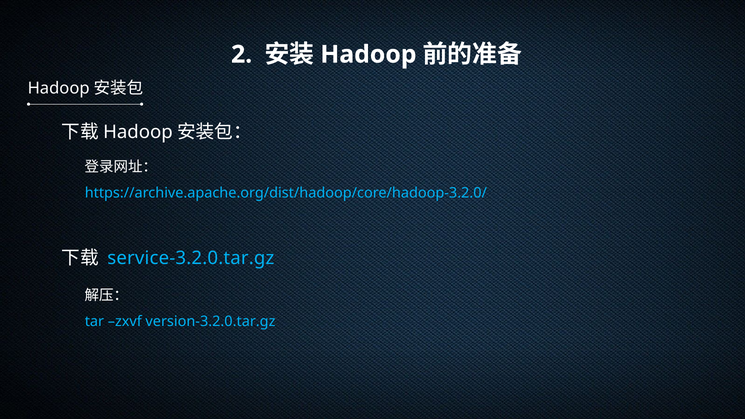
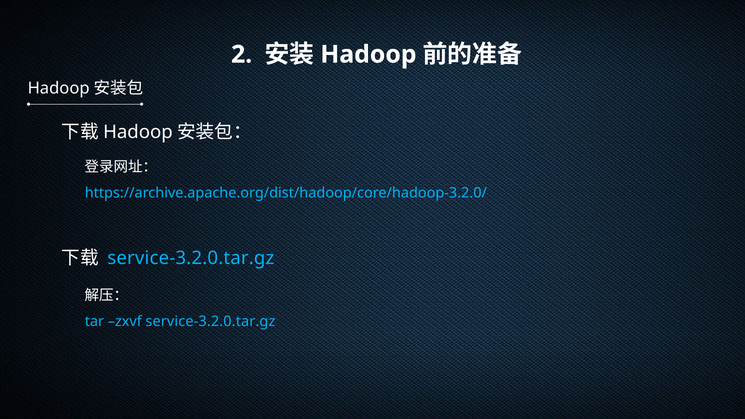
zxvf version-3.2.0.tar.gz: version-3.2.0.tar.gz -> service-3.2.0.tar.gz (210, 322)
